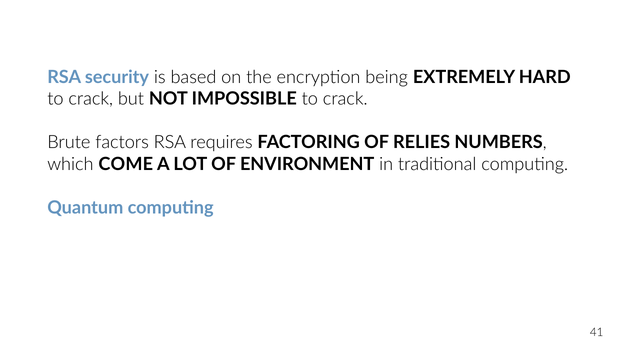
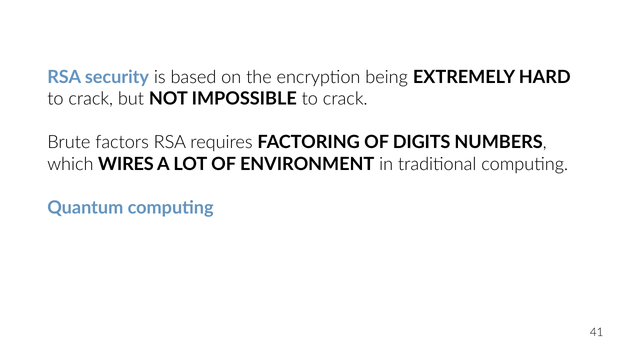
RELIES: RELIES -> DIGITS (422, 142)
COME: COME -> WIRES (126, 164)
